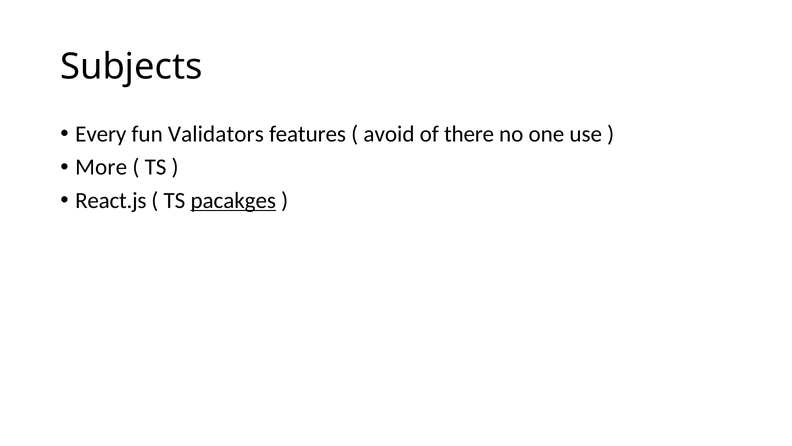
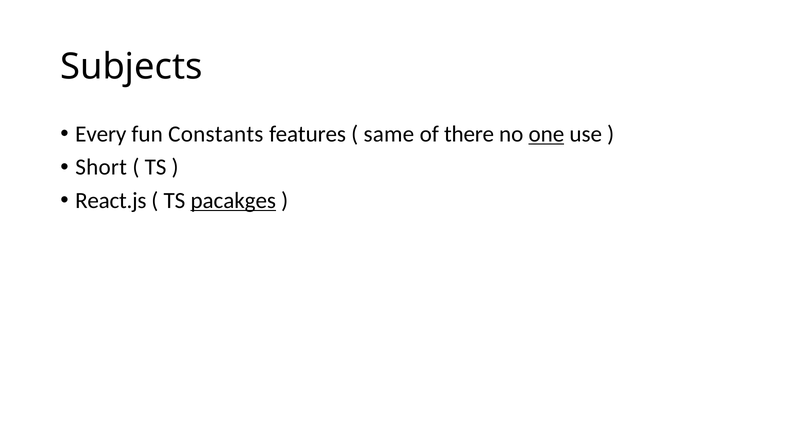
Validators: Validators -> Constants (216, 134)
avoid: avoid -> same (389, 134)
one underline: none -> present (546, 134)
More: More -> Short (101, 167)
